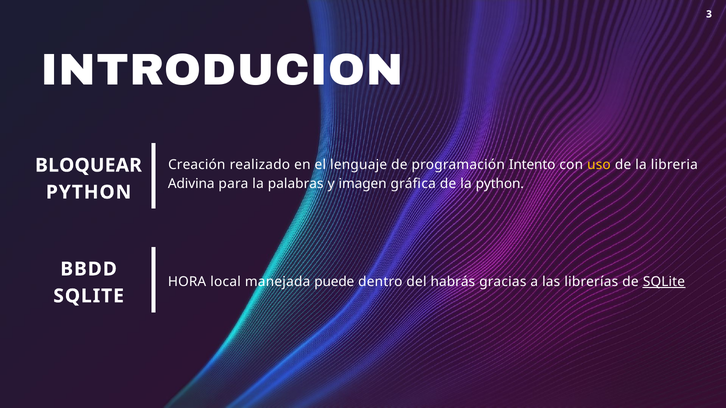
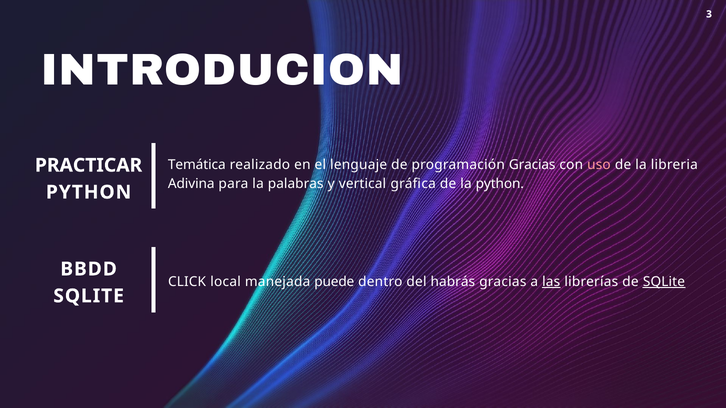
Creación: Creación -> Temática (197, 165)
programación Intento: Intento -> Gracias (532, 165)
uso colour: yellow -> pink (599, 165)
BLOQUEAR: BLOQUEAR -> PRACTICAR (89, 165)
imagen: imagen -> vertical (362, 184)
HORA: HORA -> CLICK (187, 282)
las underline: none -> present (551, 282)
